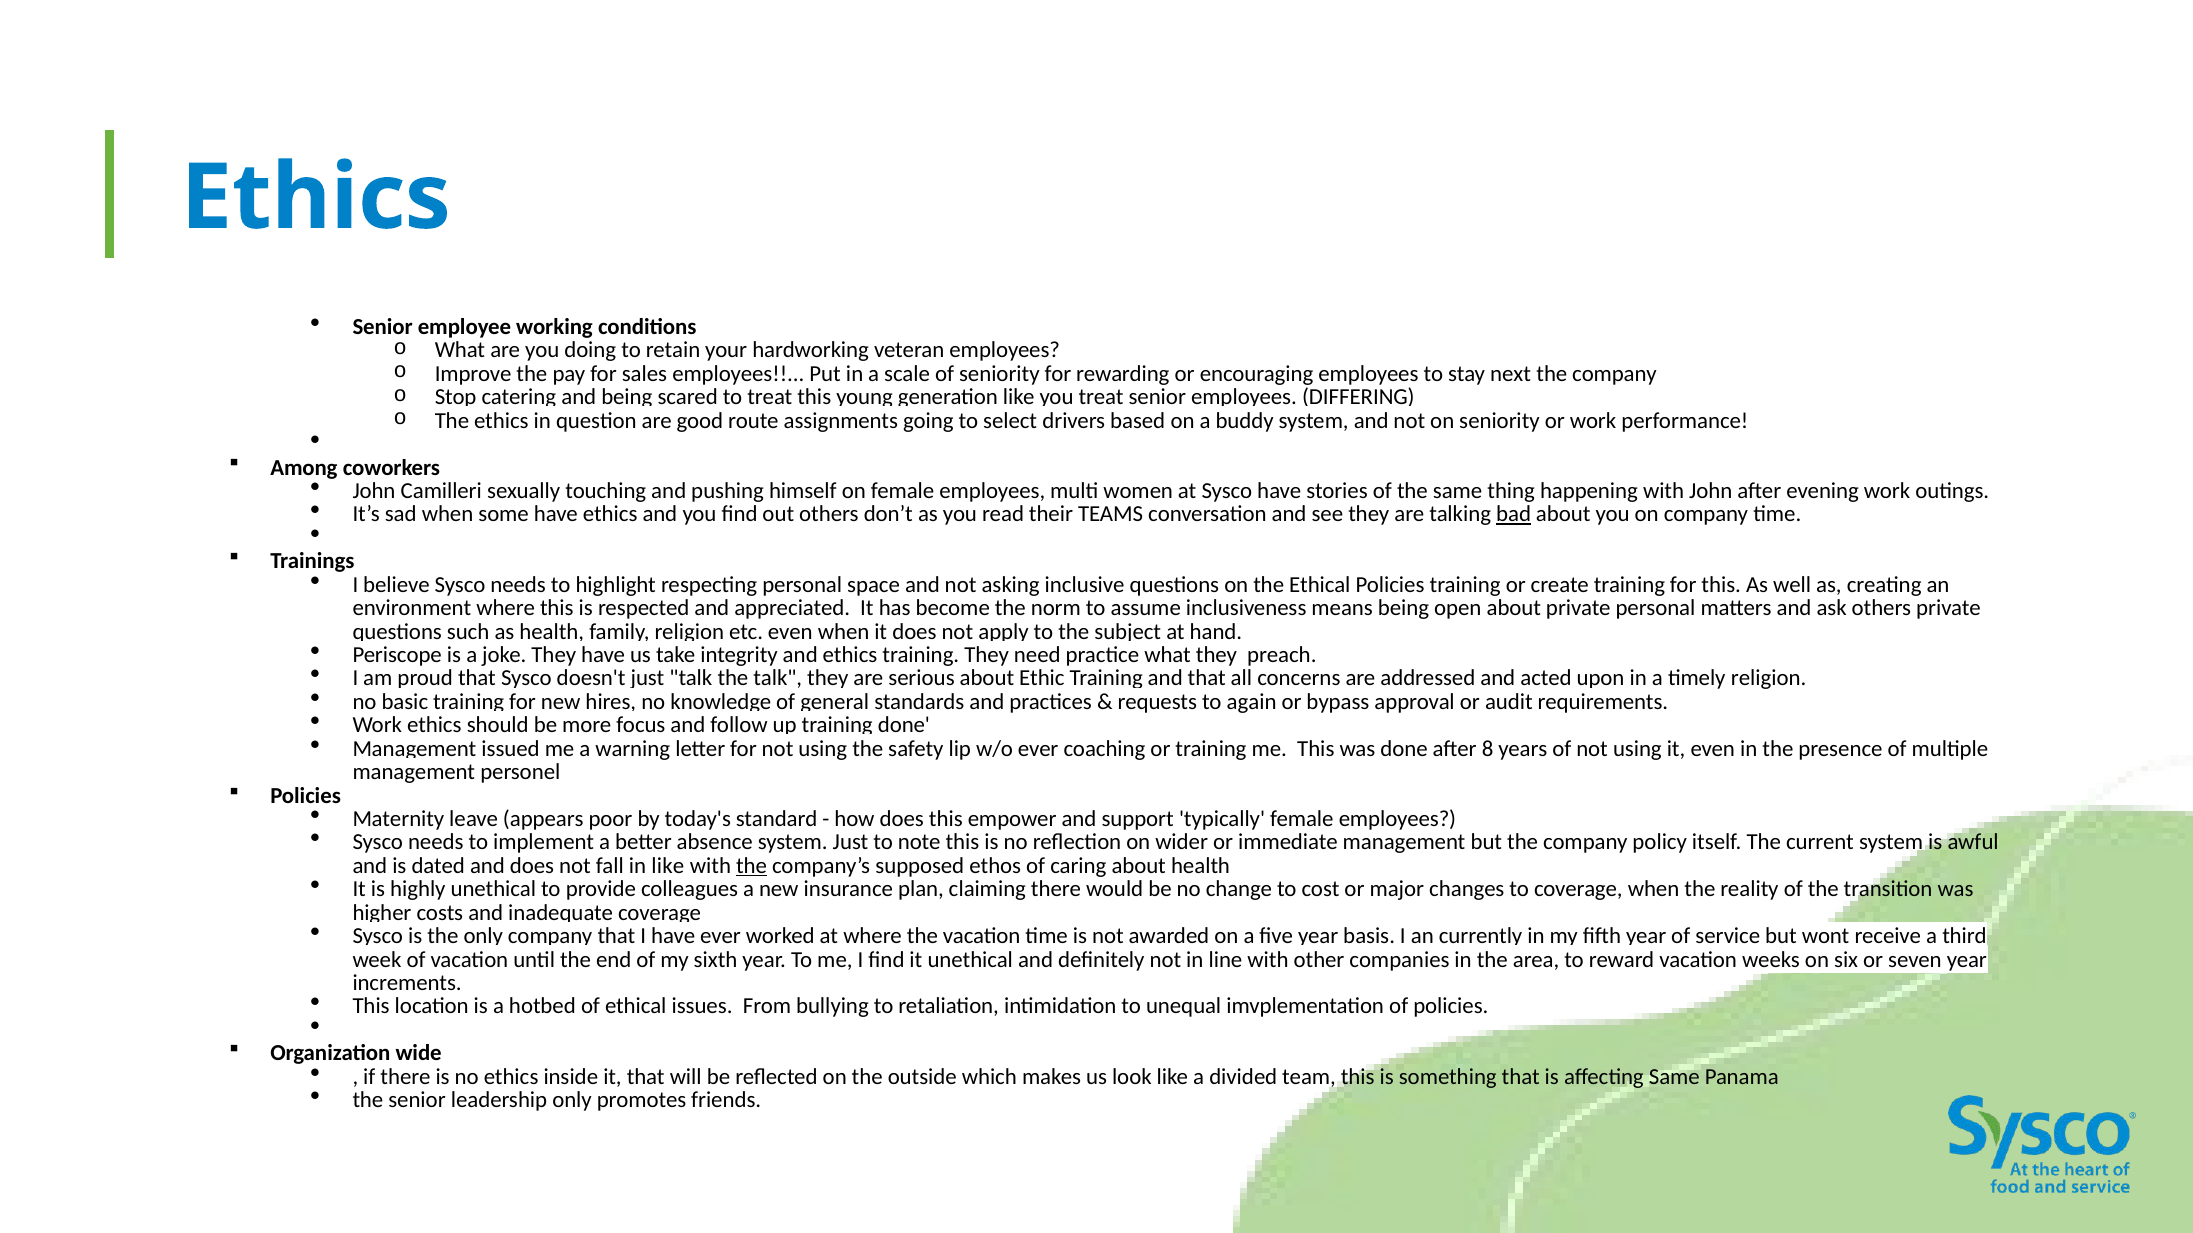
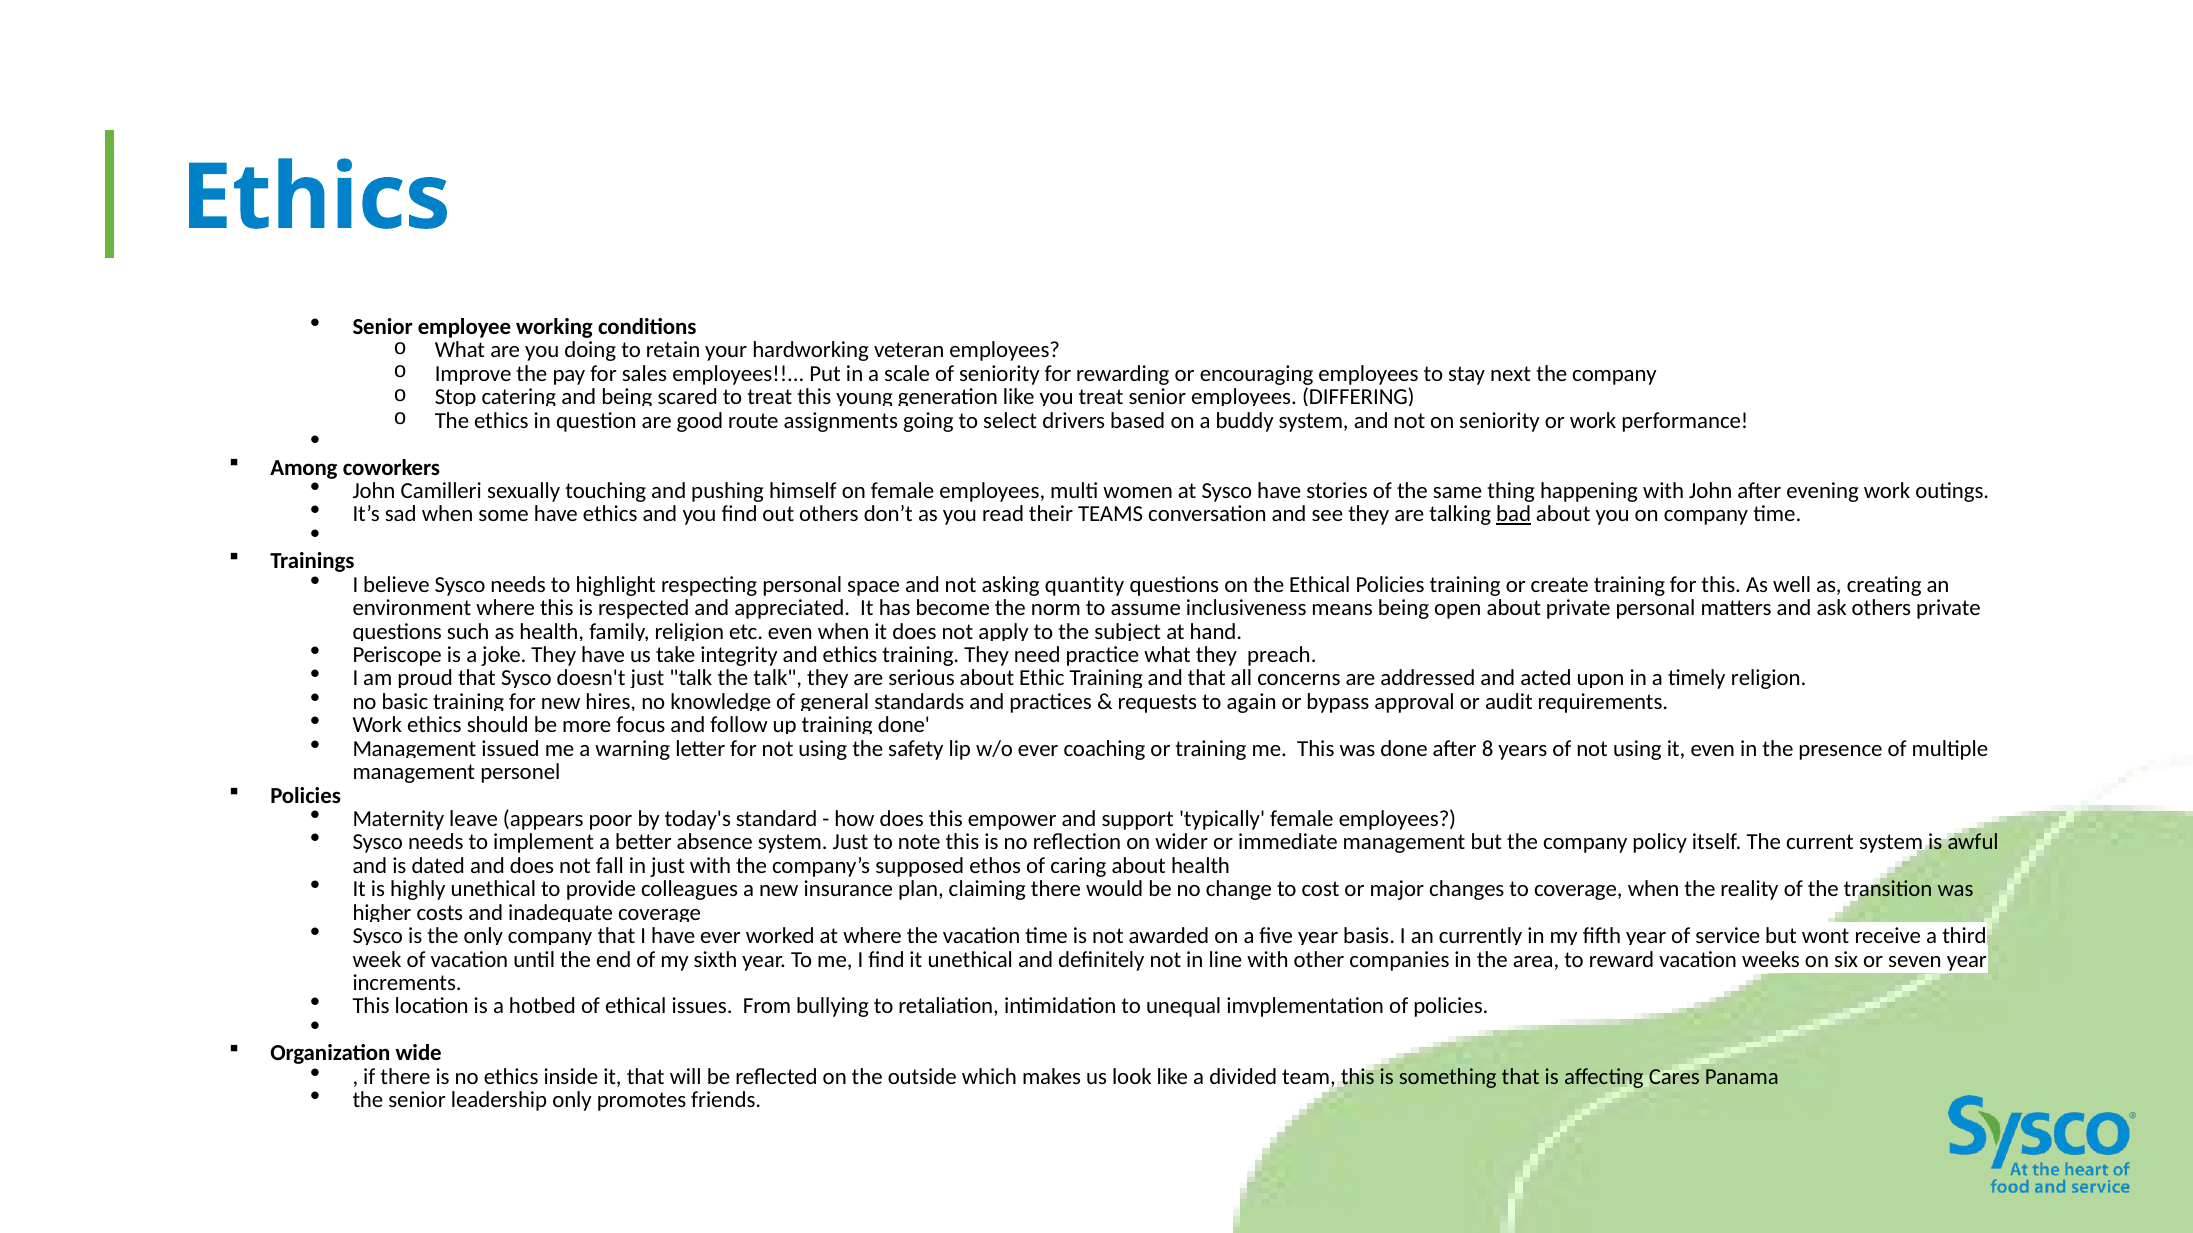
inclusive: inclusive -> quantity (1085, 585)
in like: like -> just (668, 866)
the underline: present -> none (752, 866)
affecting Same: Same -> Cares (1674, 1077)
